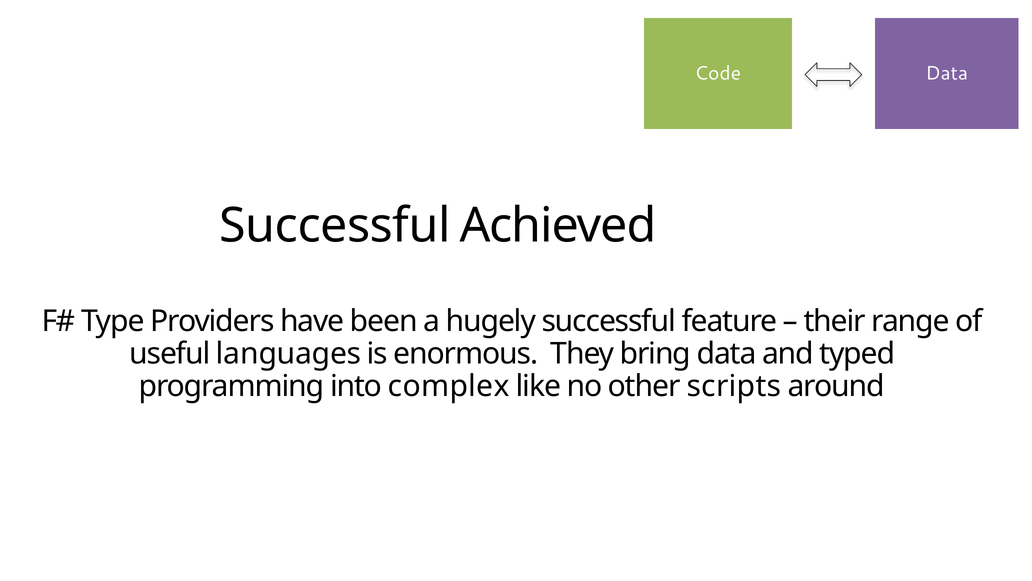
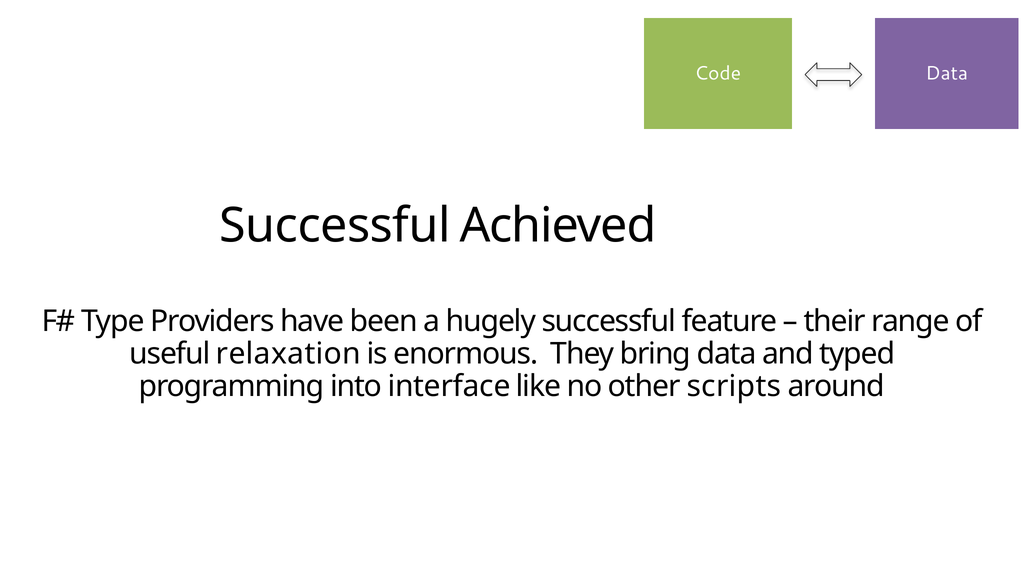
languages: languages -> relaxation (288, 354)
complex: complex -> interface (449, 386)
